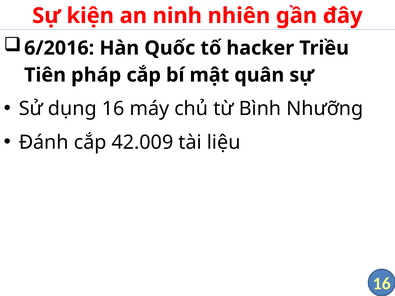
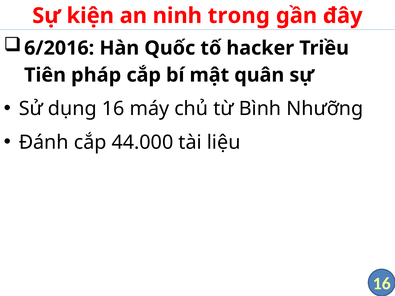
nhiên: nhiên -> trọng (239, 16)
42.009: 42.009 -> 44.000 (142, 142)
